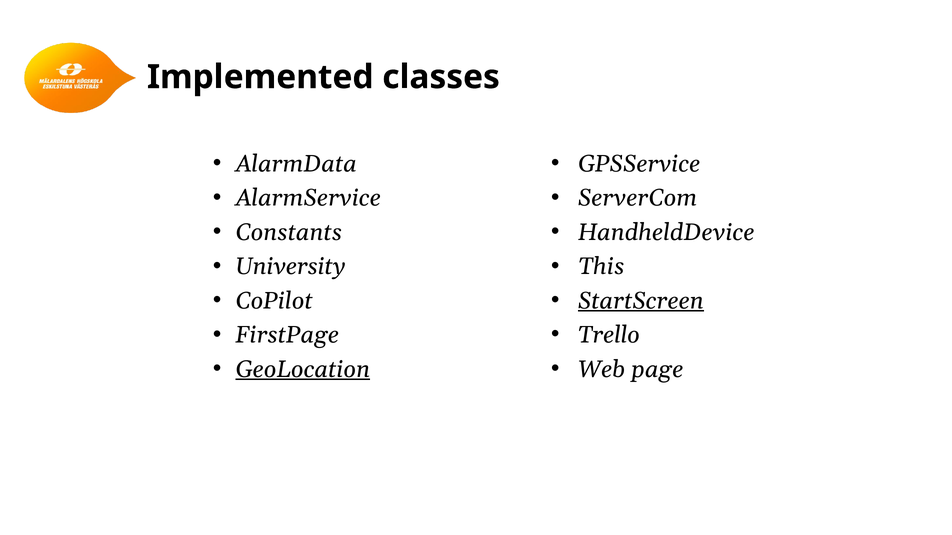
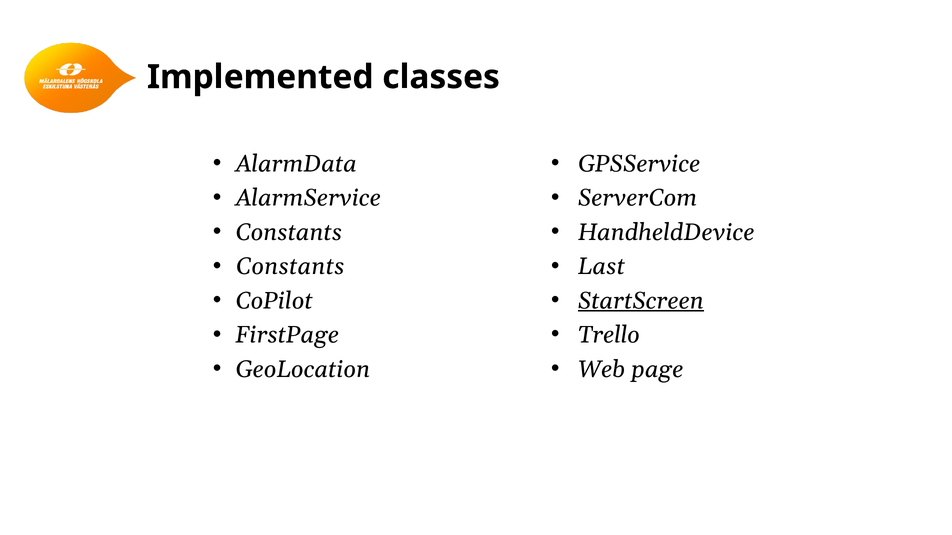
University: University -> Constants (290, 267)
This: This -> Last (601, 267)
GeoLocation underline: present -> none (303, 370)
